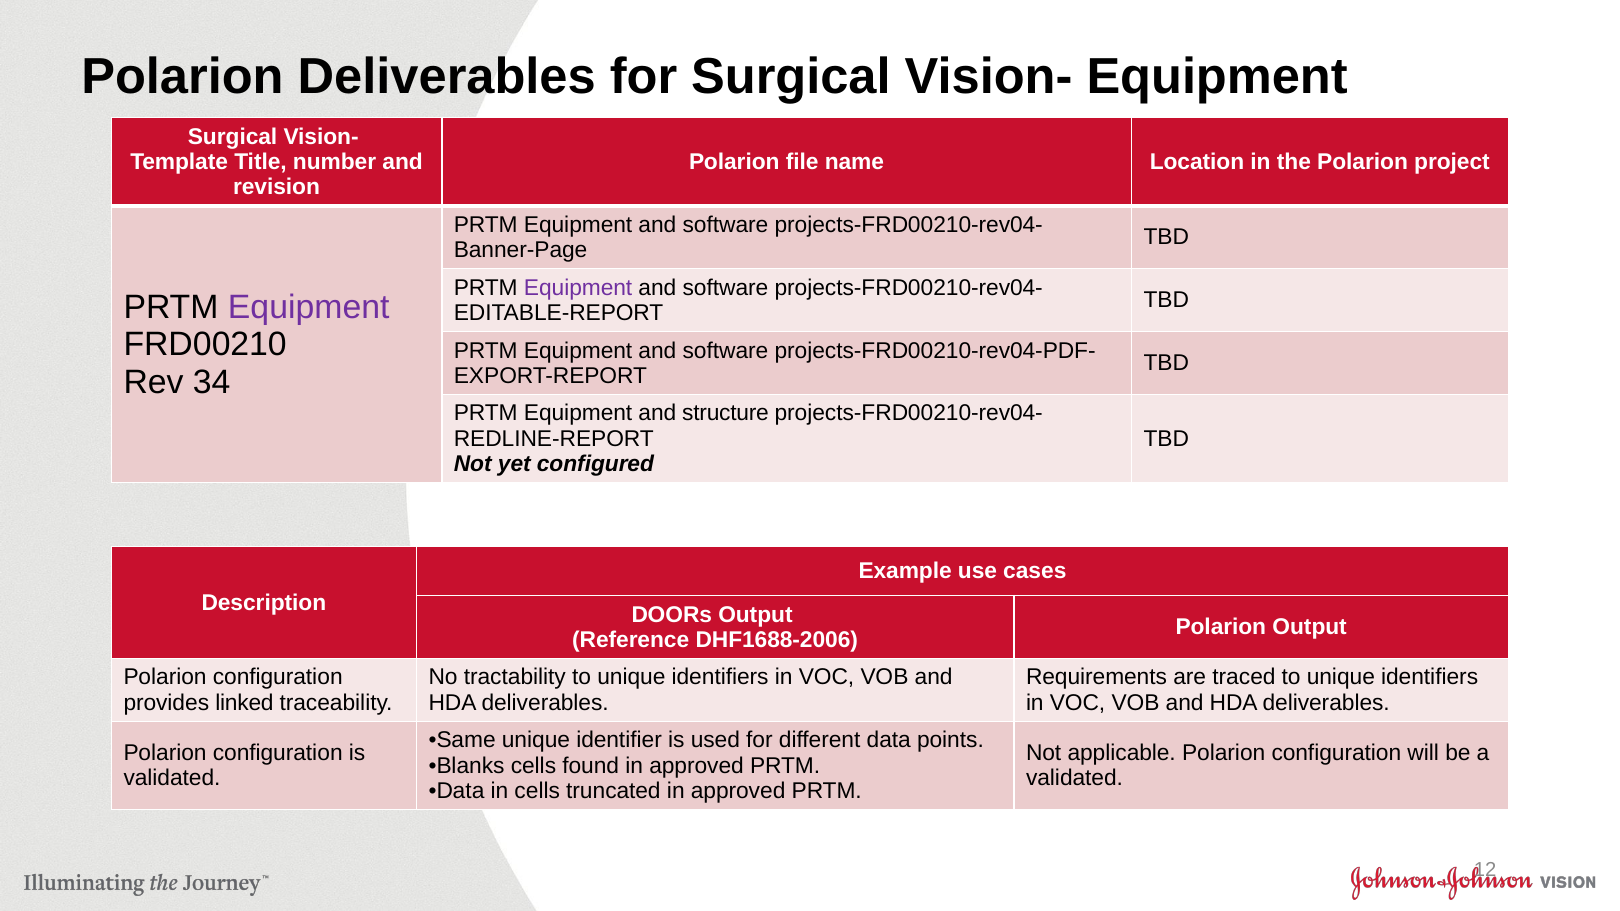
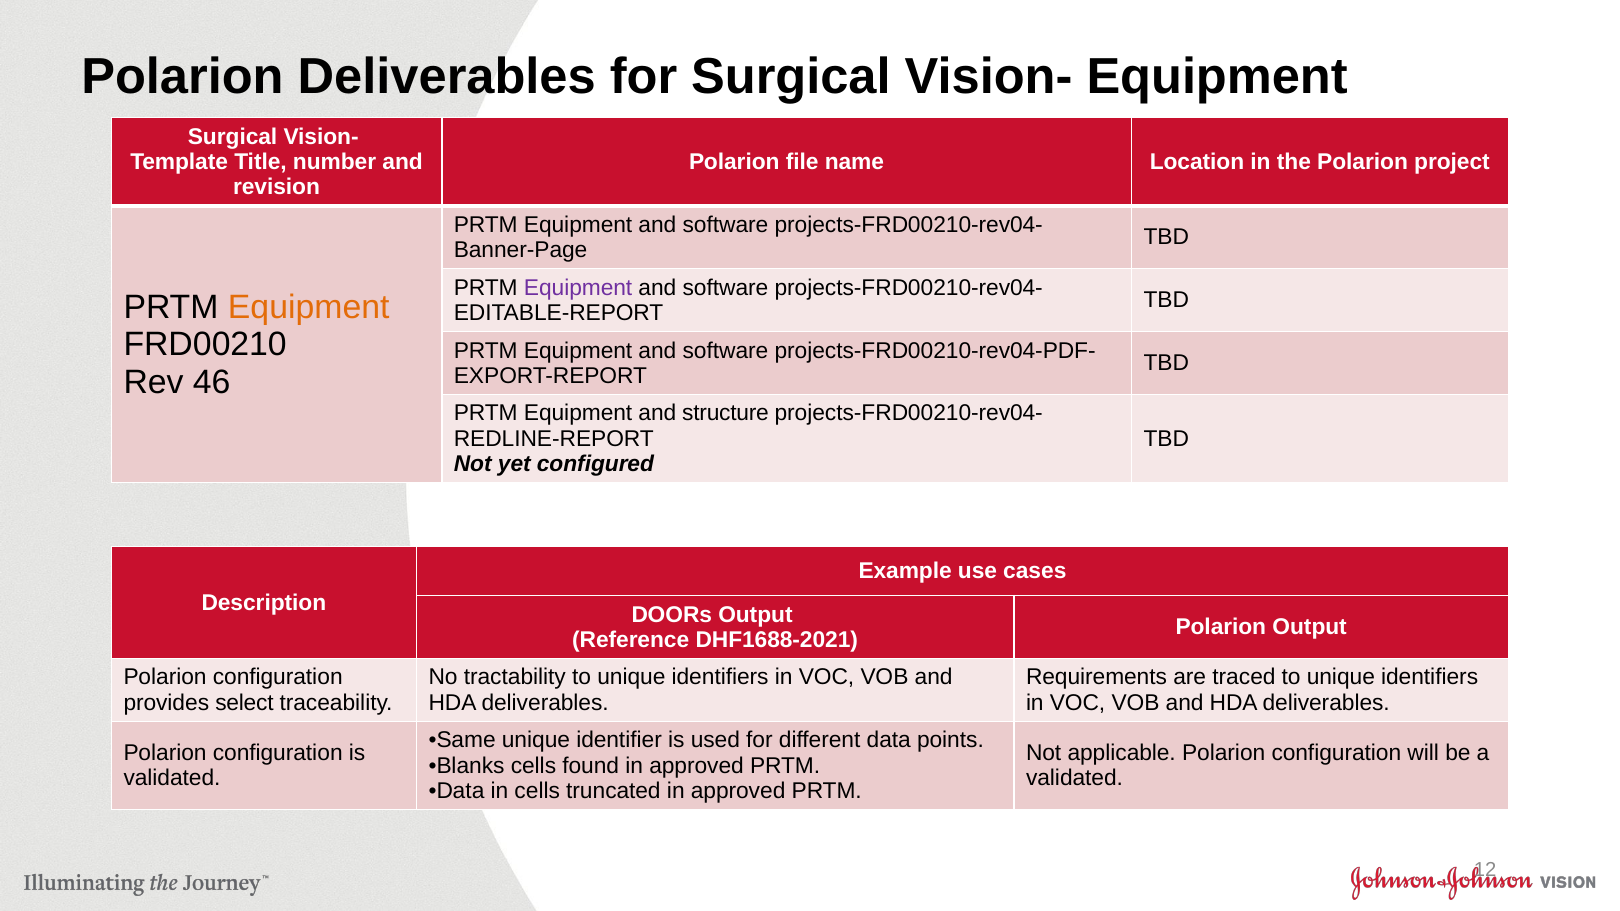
Equipment colour: purple -> orange (309, 307)
34: 34 -> 46 (212, 383)
DHF1688-2006: DHF1688-2006 -> DHF1688-2021 (777, 640)
linked: linked -> select (244, 703)
